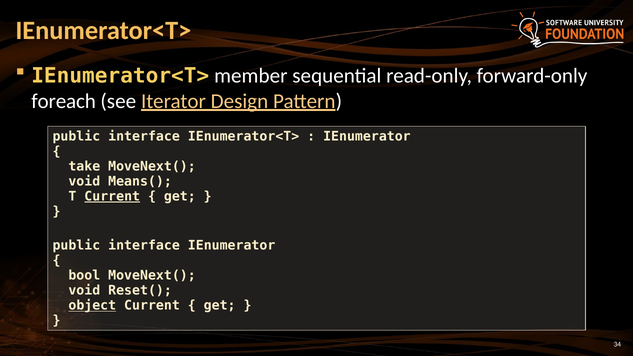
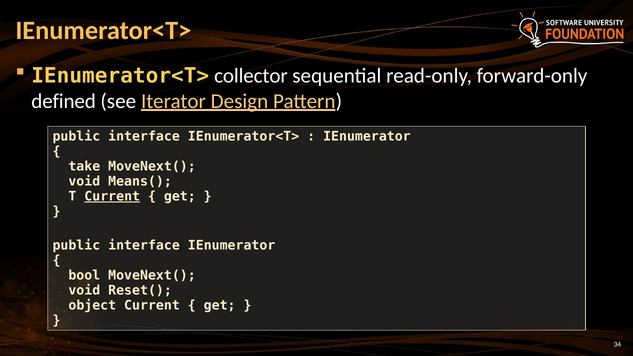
member: member -> collector (251, 76)
foreach: foreach -> defined (64, 101)
object underline: present -> none (92, 306)
